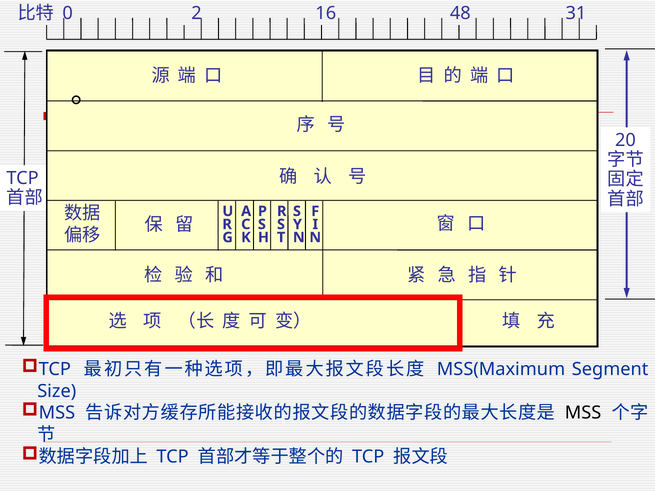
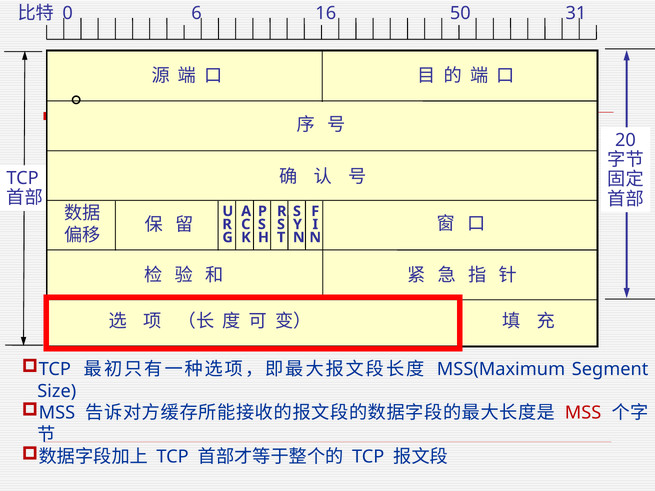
2: 2 -> 6 (196, 13)
48: 48 -> 50 (460, 13)
MSS colour: black -> red (583, 413)
